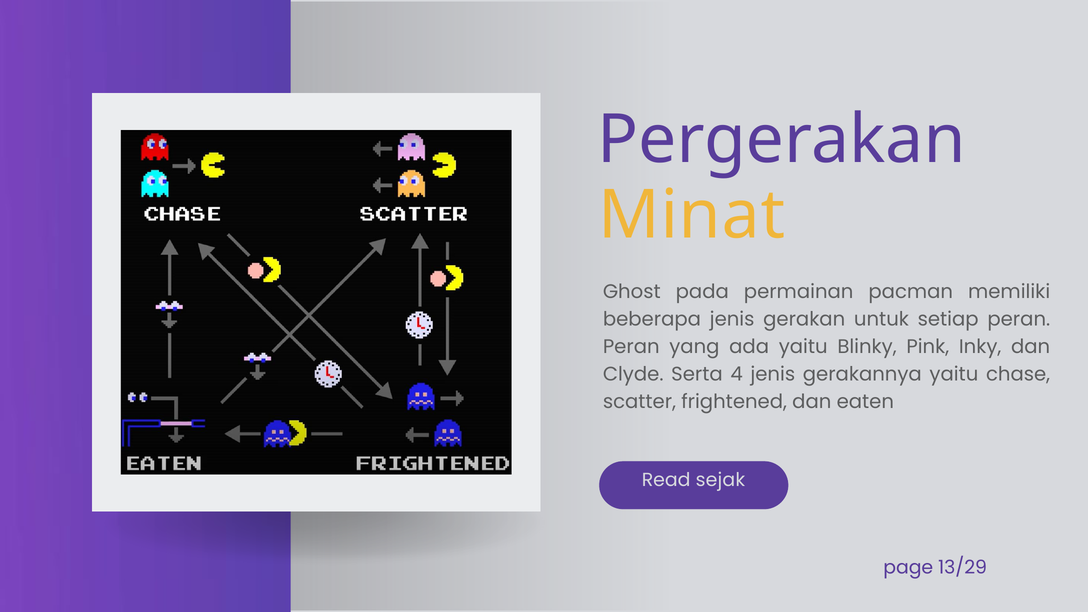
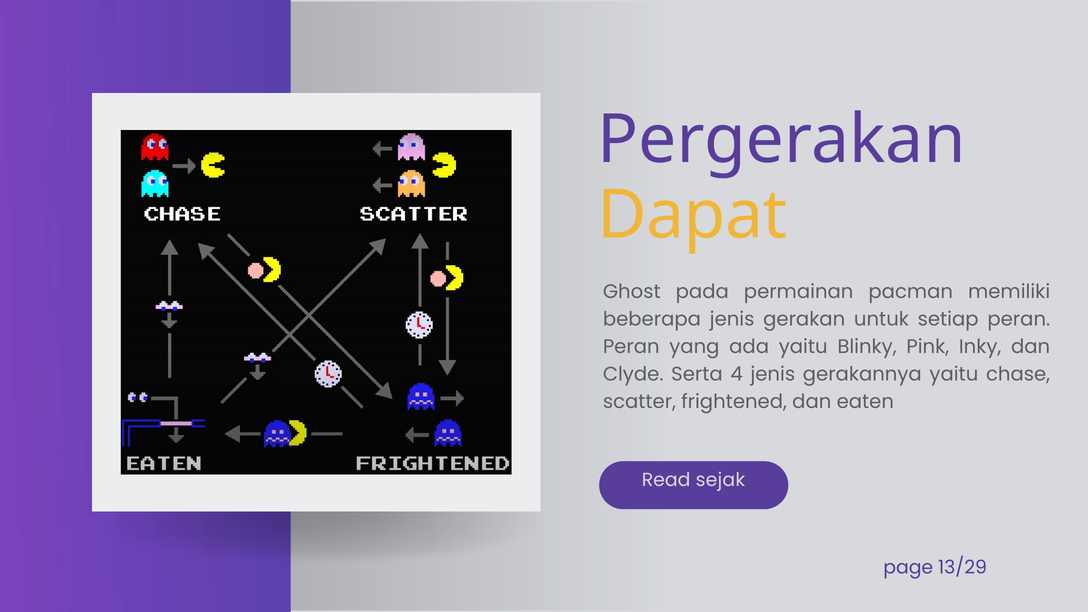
Minat: Minat -> Dapat (692, 215)
